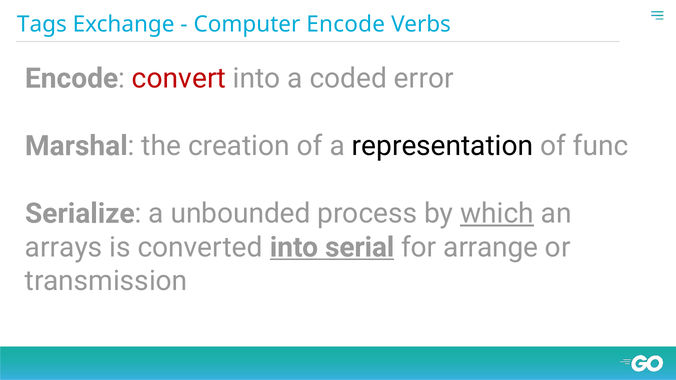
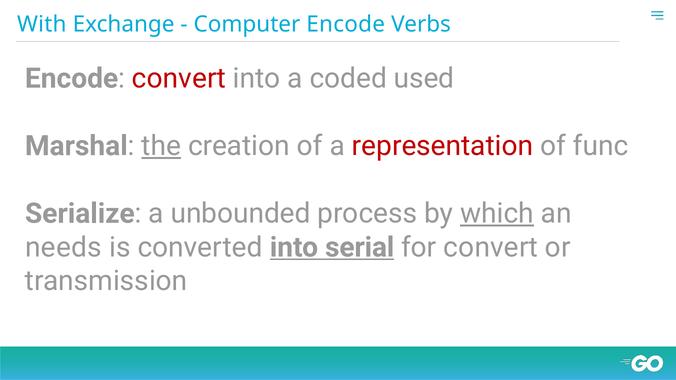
Tags: Tags -> With (42, 24)
error: error -> used (424, 78)
the underline: none -> present (161, 146)
representation colour: black -> red (443, 146)
arrays: arrays -> needs (64, 247)
for arrange: arrange -> convert (491, 247)
